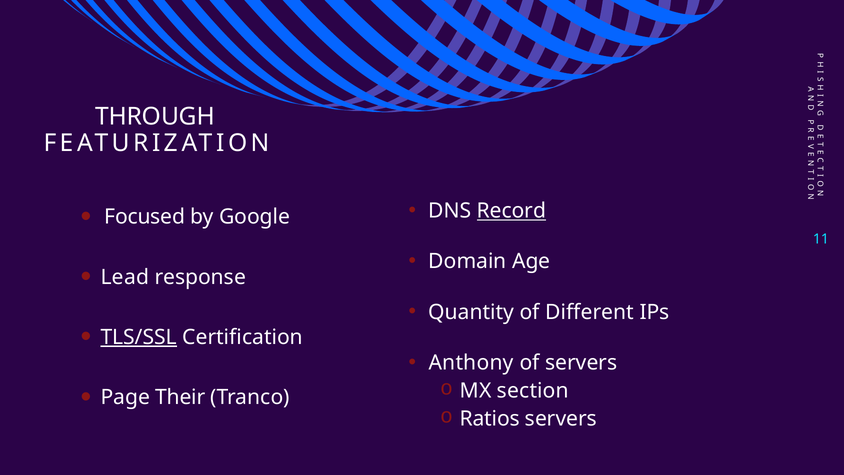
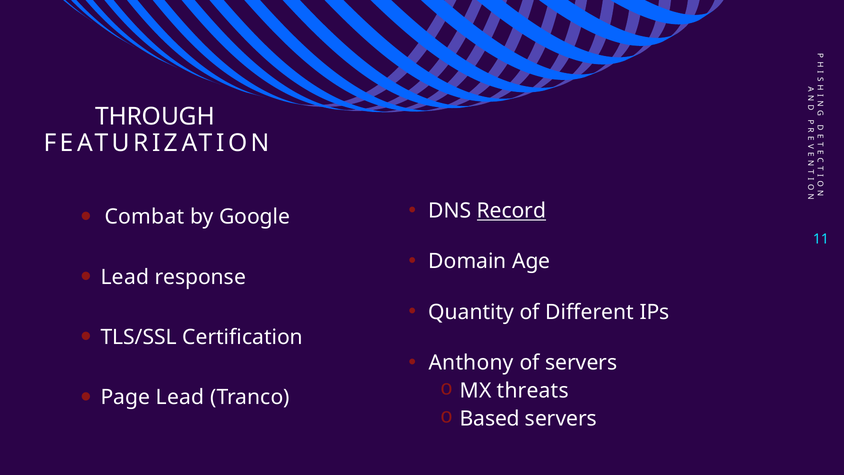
Focused: Focused -> Combat (145, 217)
TLS/SSL underline: present -> none (139, 337)
section: section -> threats (533, 390)
Page Their: Their -> Lead (180, 397)
Ratios: Ratios -> Based (490, 418)
